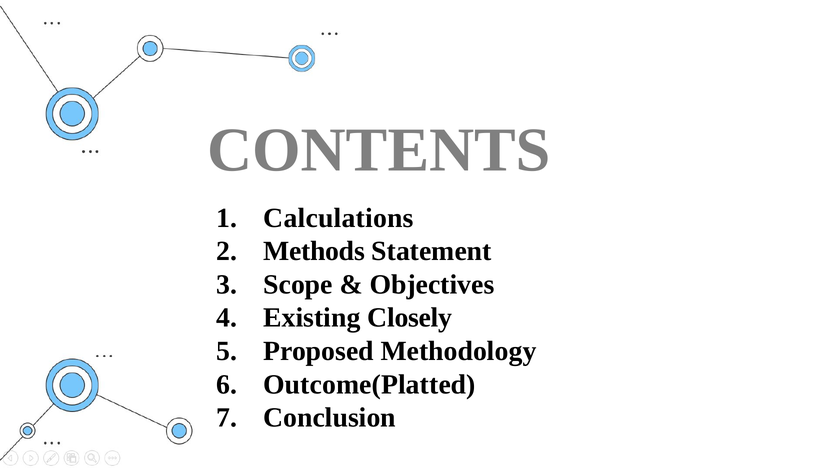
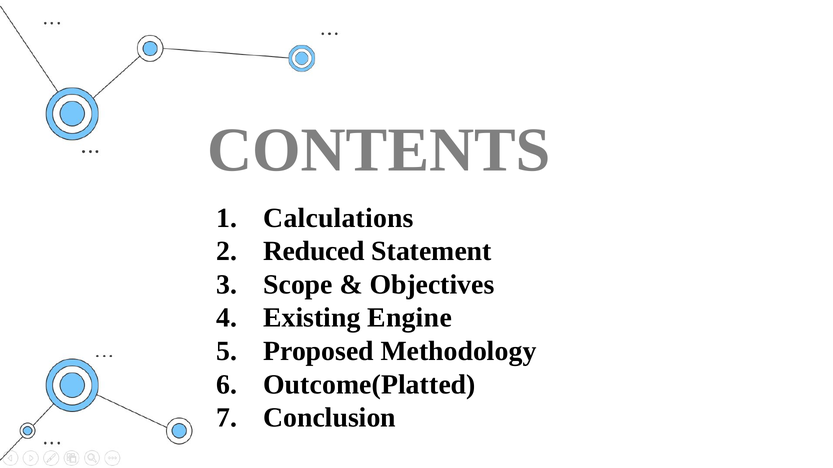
Methods: Methods -> Reduced (314, 252)
Closely: Closely -> Engine (410, 318)
